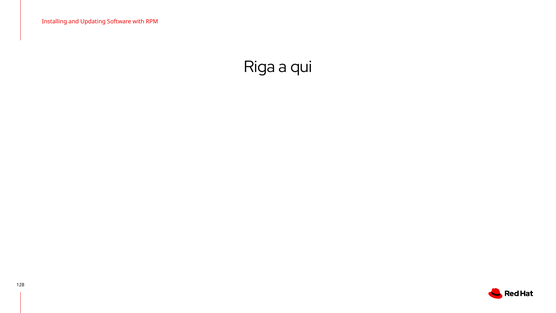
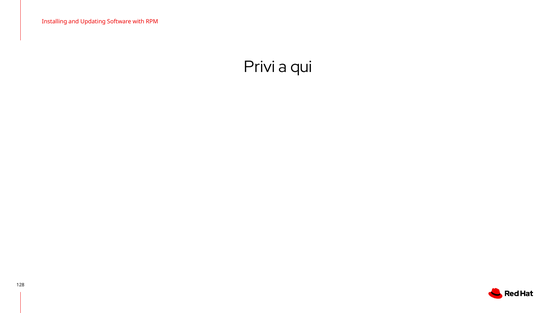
Riga: Riga -> Privi (259, 67)
